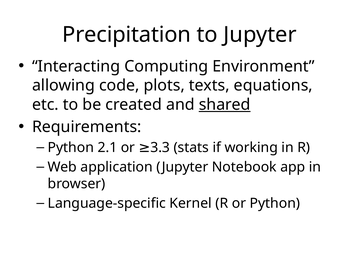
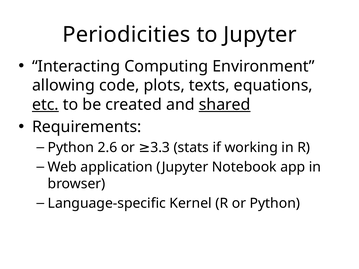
Precipitation: Precipitation -> Periodicities (126, 35)
etc underline: none -> present (45, 105)
2.1: 2.1 -> 2.6 (107, 148)
